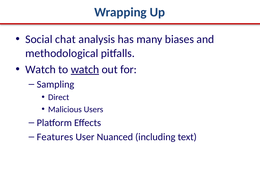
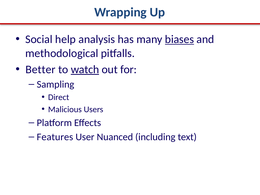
chat: chat -> help (65, 39)
biases underline: none -> present (179, 39)
Watch: Watch -> Better (40, 69)
